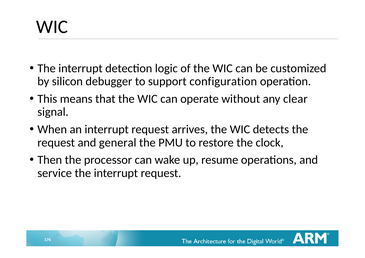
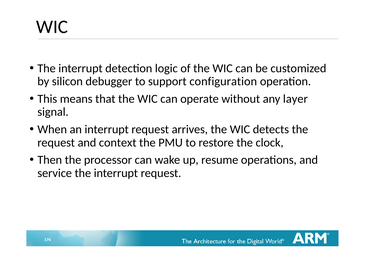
clear: clear -> layer (295, 99)
general: general -> context (118, 142)
